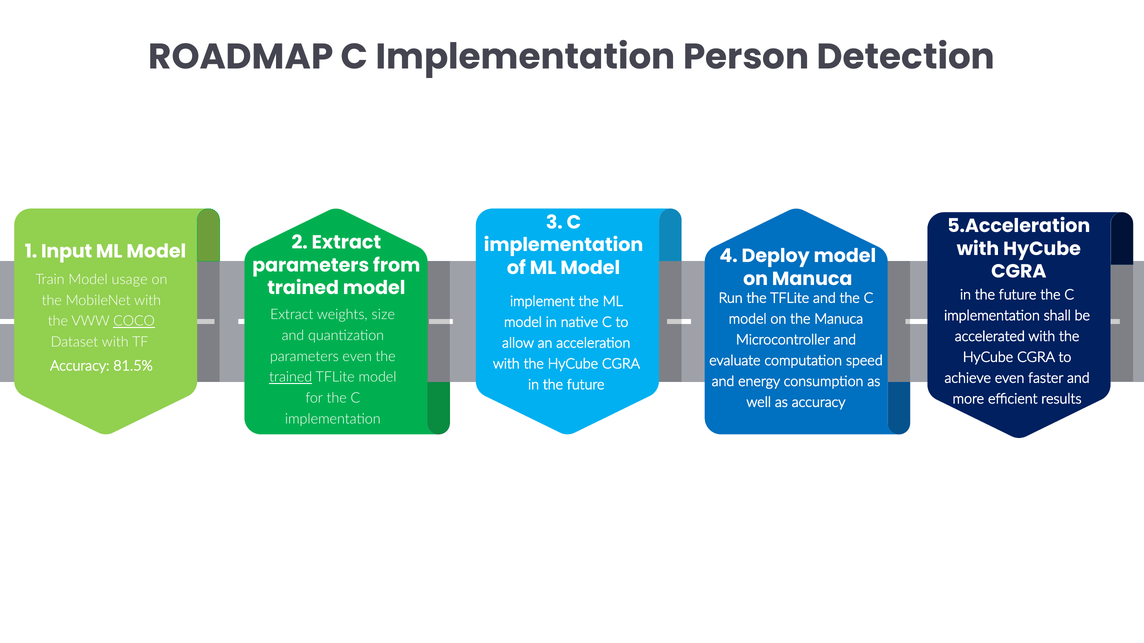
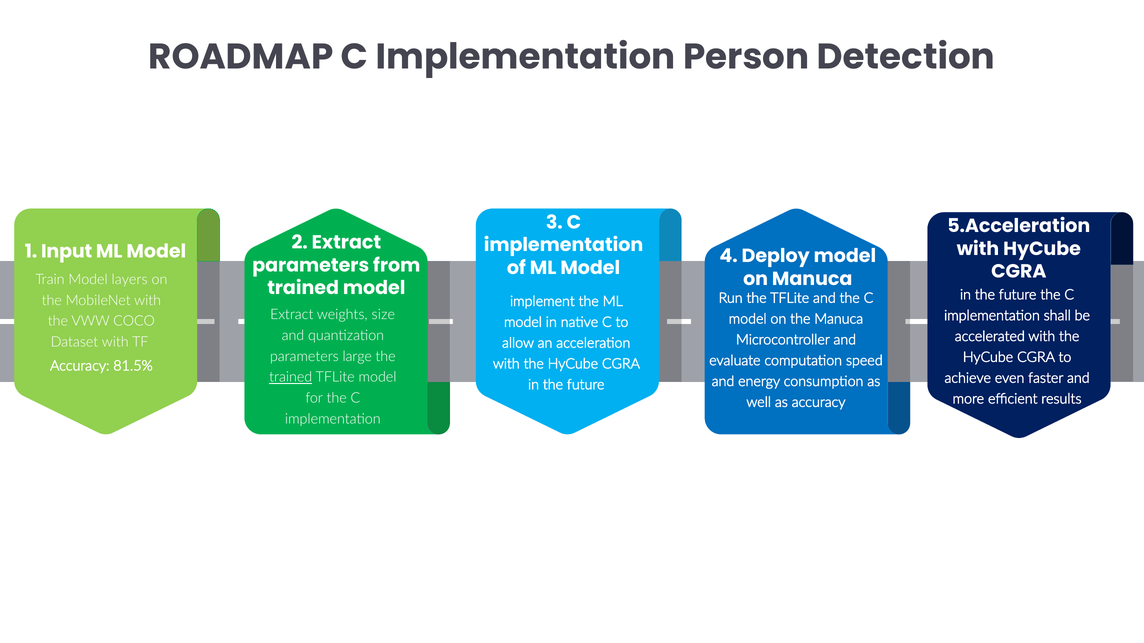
usage: usage -> layers (130, 280)
COCO underline: present -> none (134, 321)
parameters even: even -> large (357, 357)
